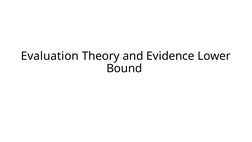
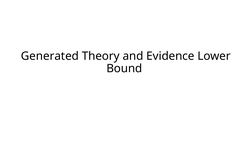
Evaluation: Evaluation -> Generated (50, 56)
